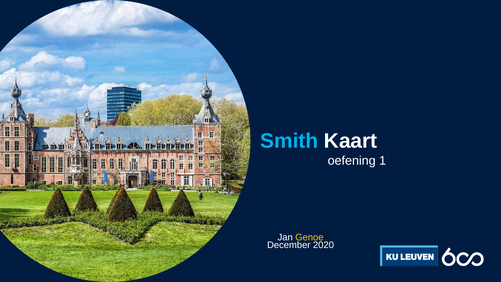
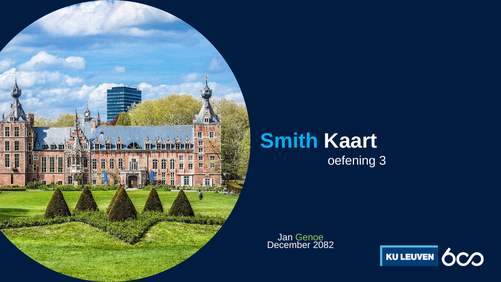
1: 1 -> 3 (383, 161)
Genoe colour: yellow -> light green (309, 237)
2020: 2020 -> 2082 (323, 245)
